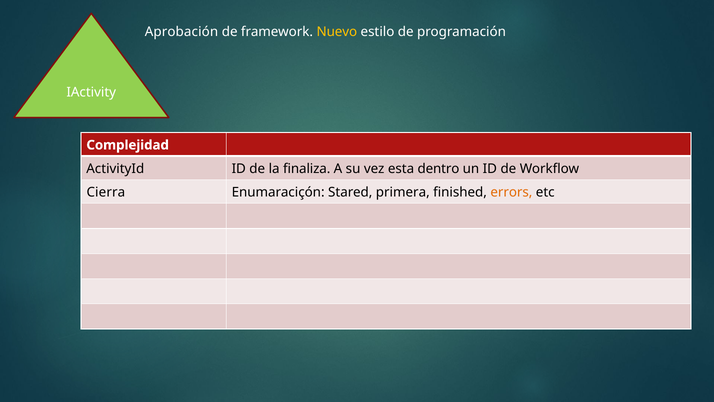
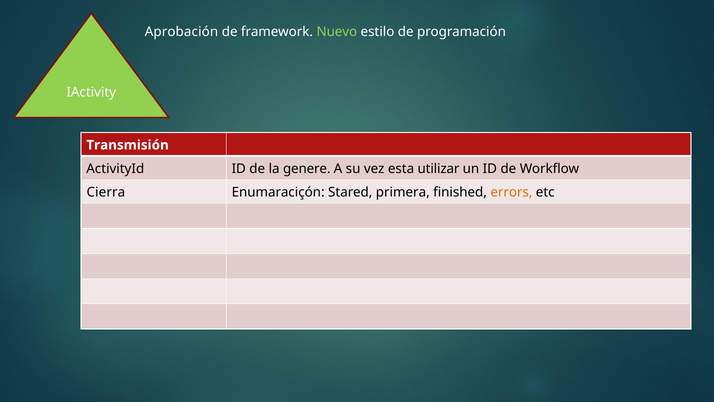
Nuevo colour: yellow -> light green (337, 32)
Complejidad: Complejidad -> Transmisión (128, 145)
finaliza: finaliza -> genere (307, 169)
dentro: dentro -> utilizar (439, 169)
